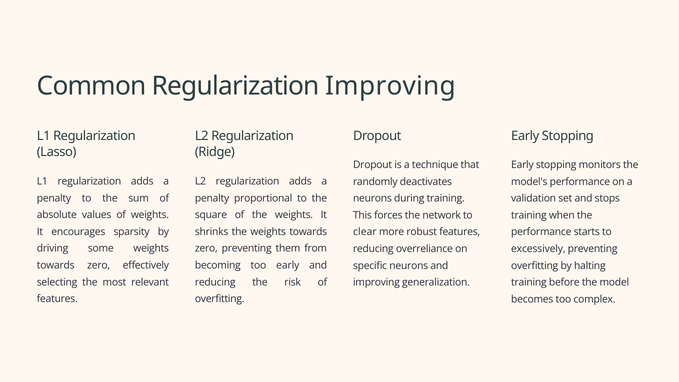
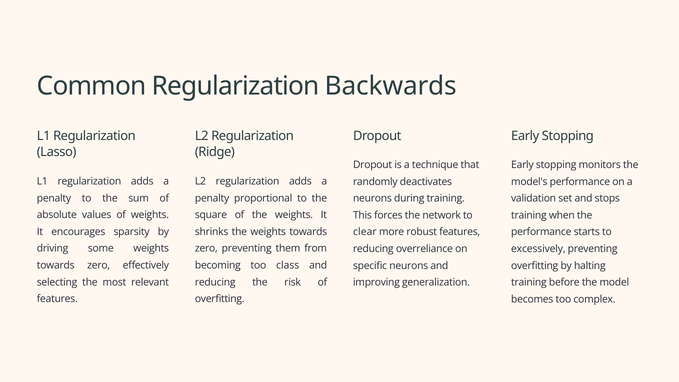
Regularization Improving: Improving -> Backwards (391, 86)
too early: early -> class (288, 265)
